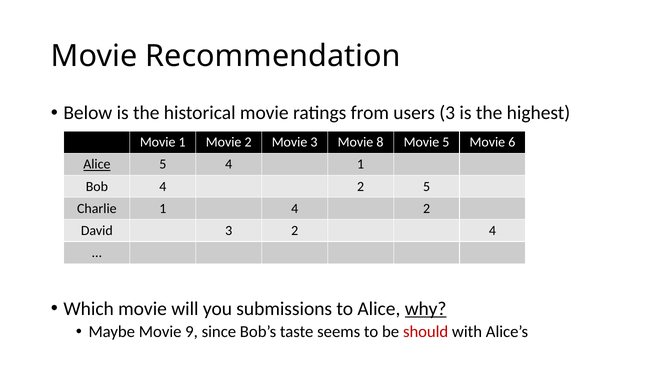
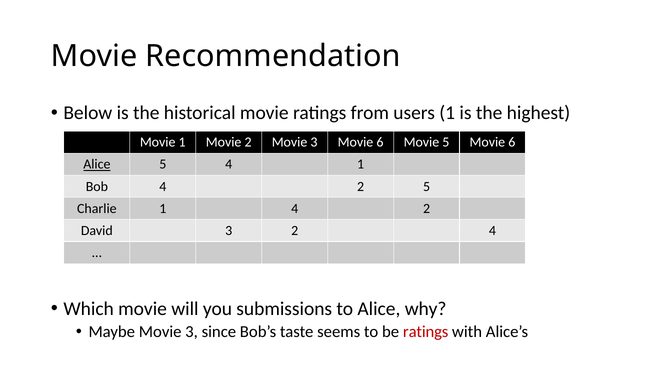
users 3: 3 -> 1 (447, 113)
3 Movie 8: 8 -> 6 (380, 142)
why underline: present -> none (426, 309)
Maybe Movie 9: 9 -> 3 (192, 332)
be should: should -> ratings (426, 332)
